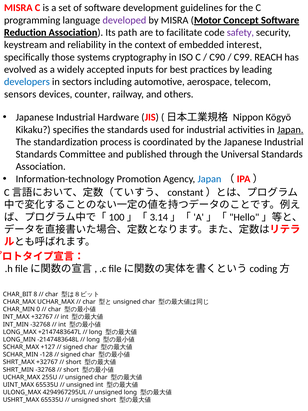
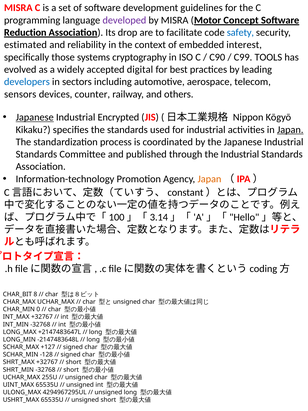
path: path -> drop (128, 32)
safety colour: purple -> blue (240, 32)
keystream: keystream -> estimated (26, 45)
REACH: REACH -> TOOLS (268, 57)
inputs: inputs -> digital (140, 69)
Japanese underline: none -> present (35, 117)
Hardware: Hardware -> Encrypted (118, 117)
the Universal: Universal -> Industrial (240, 154)
Japan colour: blue -> orange (209, 179)
